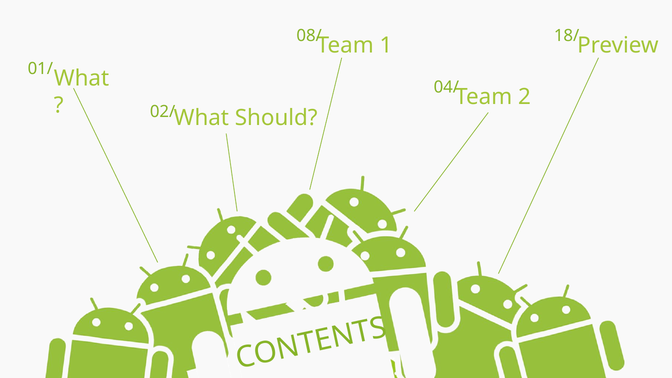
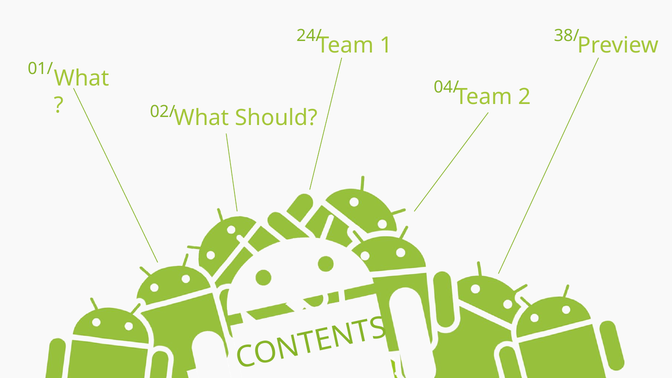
08/: 08/ -> 24/ (309, 36)
18/: 18/ -> 38/ (567, 36)
